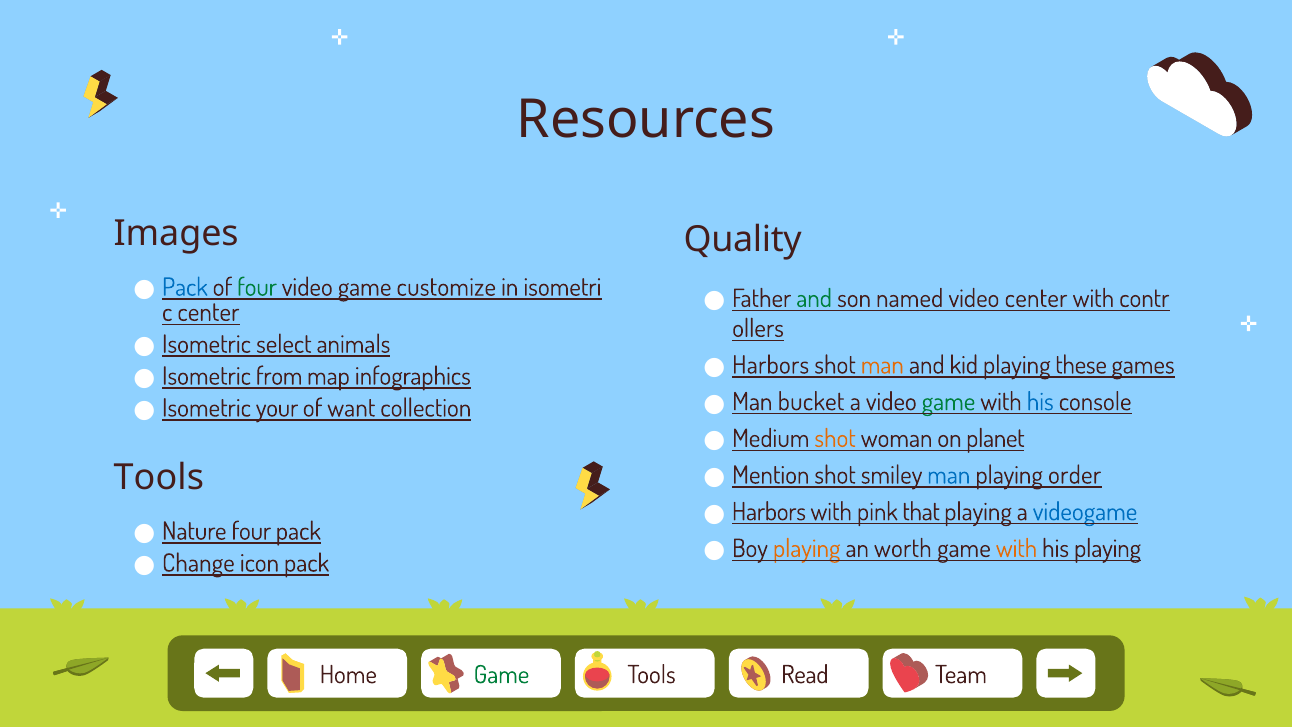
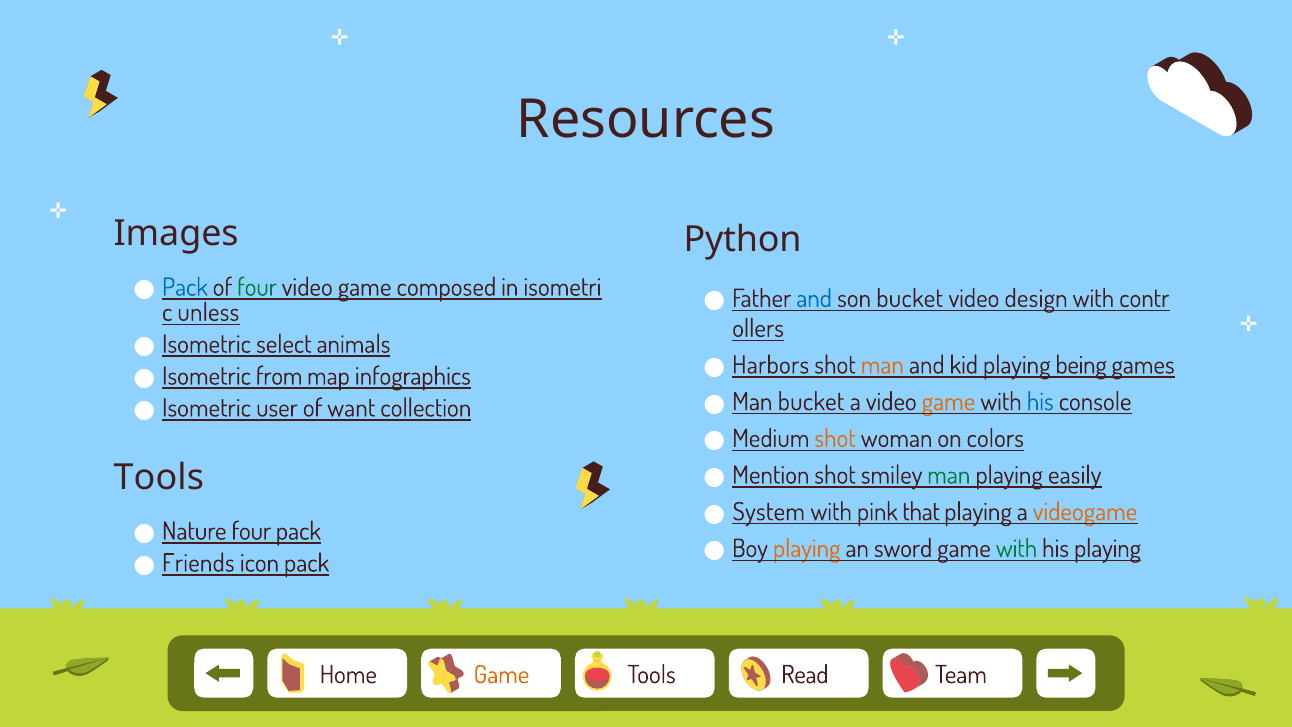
Quality: Quality -> Python (743, 240)
customize: customize -> composed (446, 287)
and colour: green -> blue (814, 299)
son named: named -> bucket (910, 299)
video center: center -> design (1036, 299)
center: center -> unless (208, 312)
these: these -> being (1081, 365)
game colour: green -> orange (948, 402)
your: your -> user (277, 408)
planet: planet -> colors (995, 439)
man colour: blue -> green (949, 475)
order: order -> easily (1075, 475)
Harbors: Harbors -> System (769, 512)
videogame colour: blue -> orange (1085, 512)
worth: worth -> sword (903, 549)
with colour: orange -> green (1017, 549)
Change: Change -> Friends (198, 563)
Game colour: green -> orange (501, 675)
